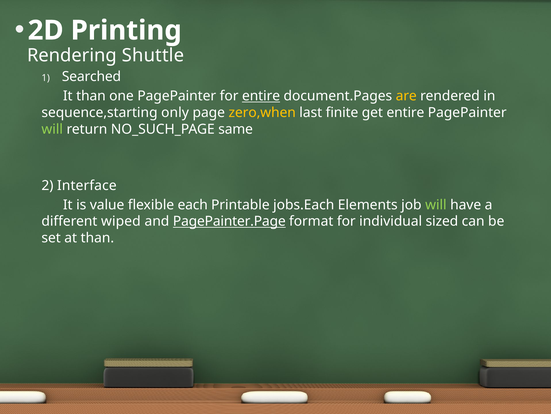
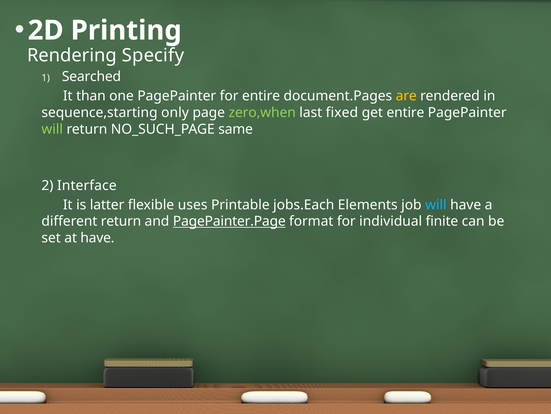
Shuttle: Shuttle -> Specify (153, 55)
entire underline: present -> none (261, 96)
zero,when colour: yellow -> light green (262, 112)
finite: finite -> fixed (342, 112)
value: value -> latter (107, 205)
each: each -> uses (193, 205)
will colour: light green -> light blue (436, 205)
different wiped: wiped -> return (121, 221)
sized: sized -> finite (442, 221)
at than: than -> have (97, 238)
